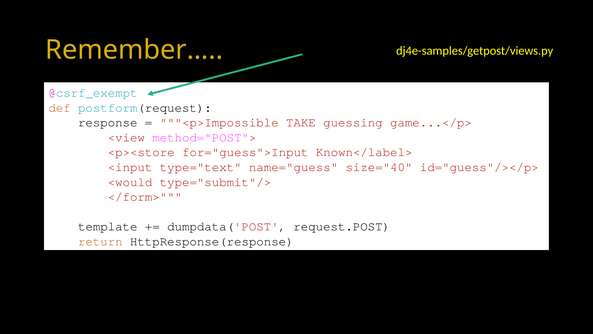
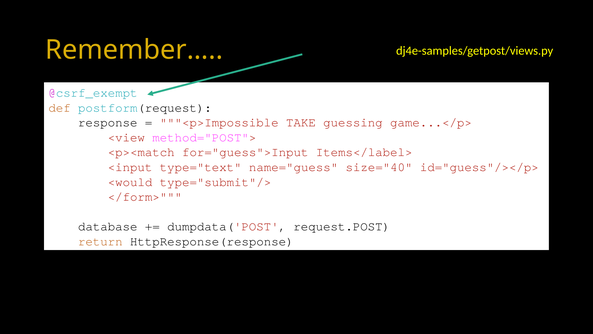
<p><store: <p><store -> <p><match (141, 152)
Known</label>: Known</label> -> Items</label> (364, 152)
template: template -> database (108, 226)
